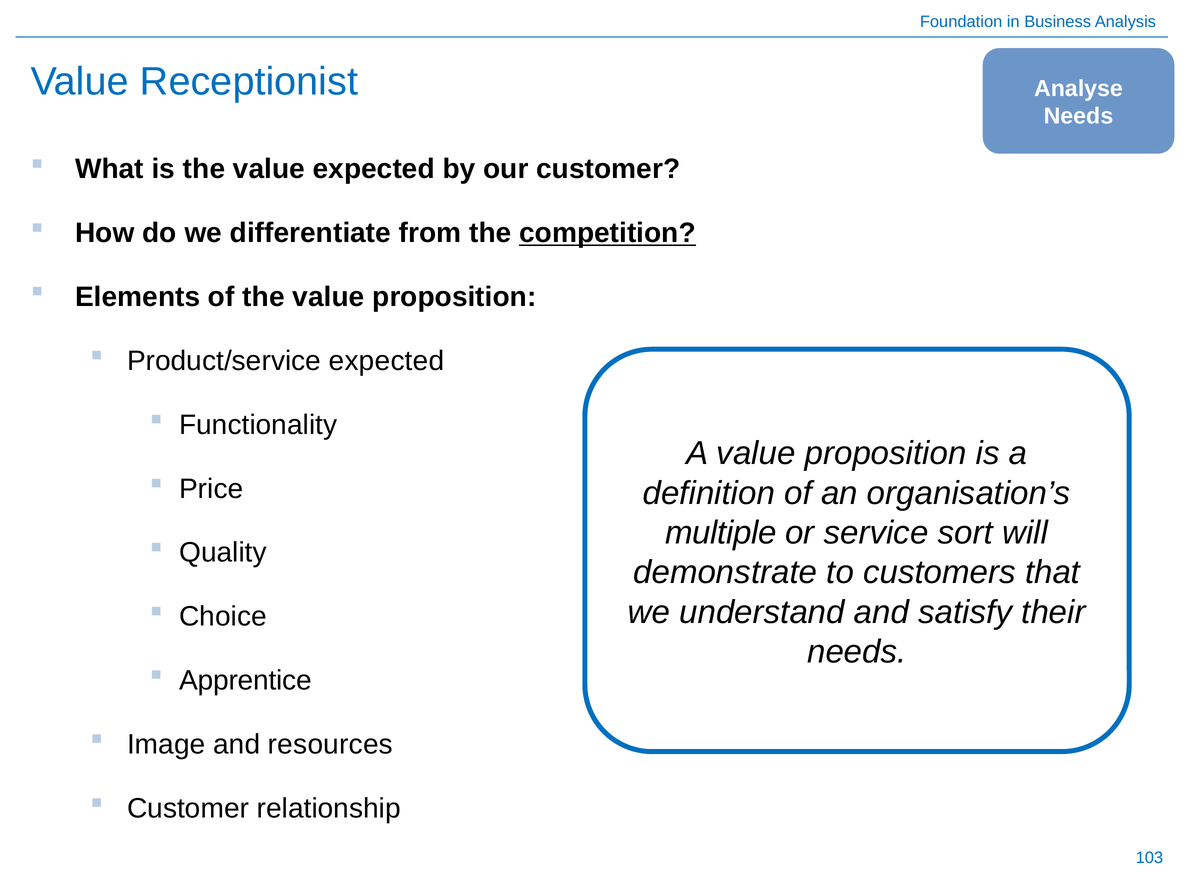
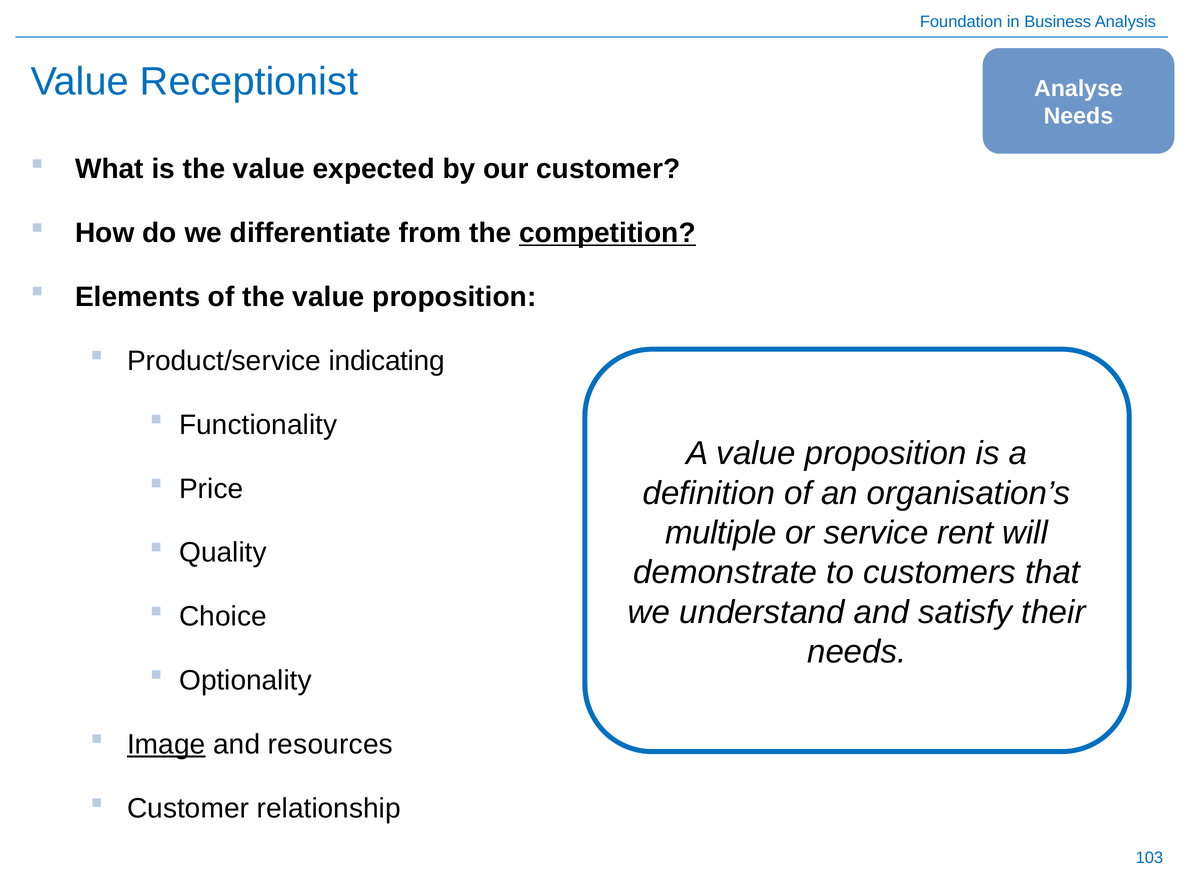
Product/service expected: expected -> indicating (387, 361)
sort: sort -> rent (965, 533)
Apprentice: Apprentice -> Optionality (245, 681)
Image underline: none -> present (166, 745)
